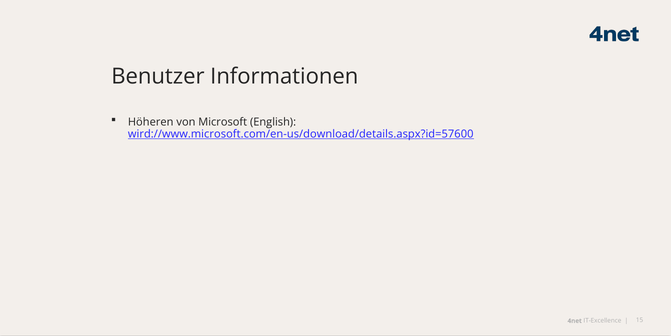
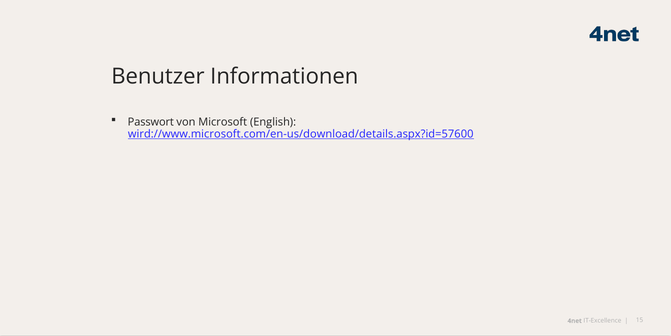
Höheren: Höheren -> Passwort (151, 122)
